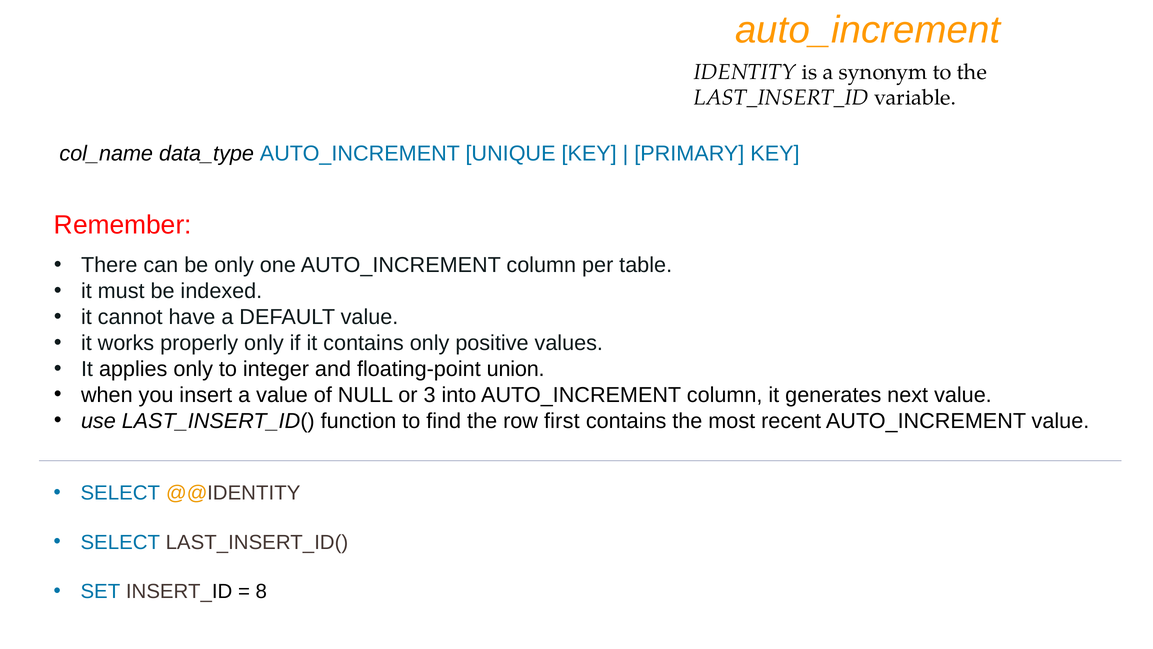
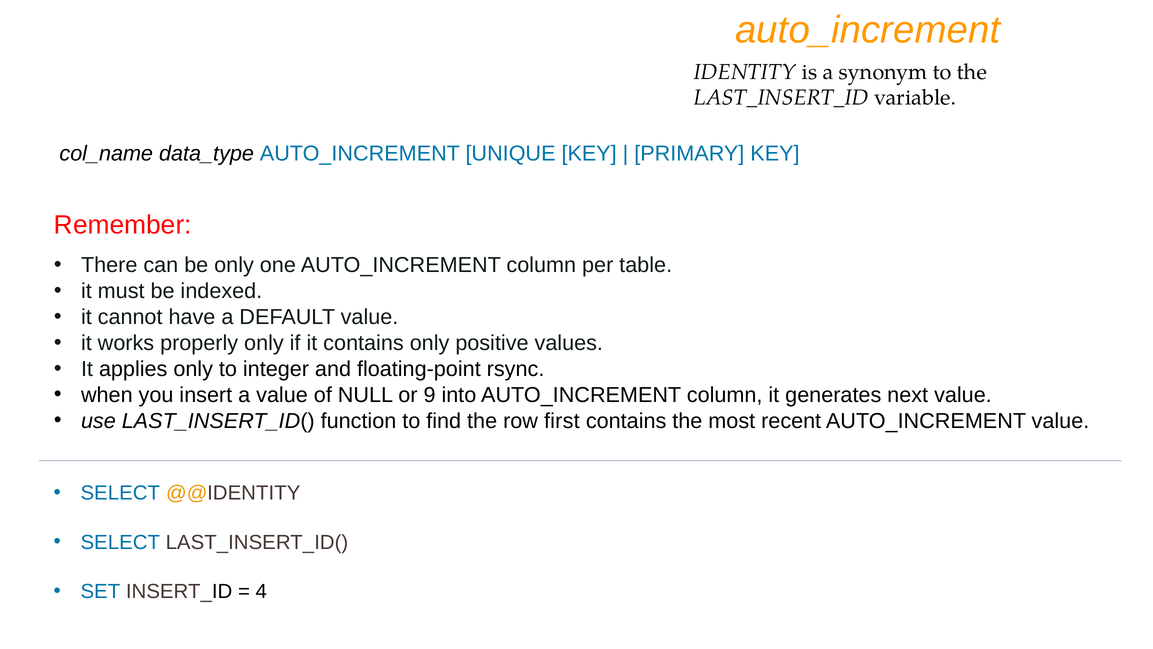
union: union -> rsync (516, 369)
3: 3 -> 9 (430, 395)
8: 8 -> 4 (261, 591)
